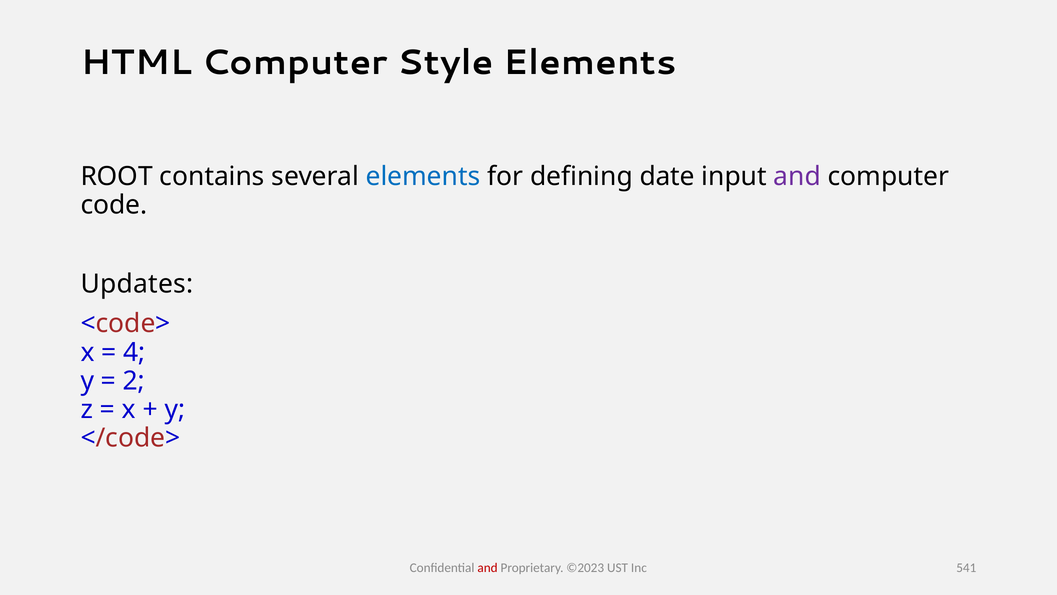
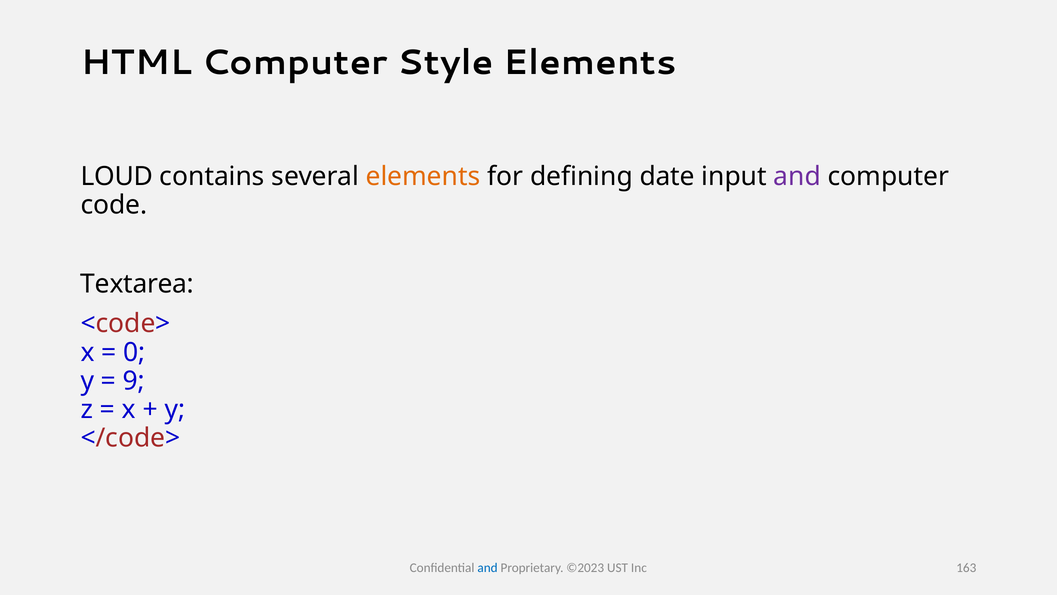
ROOT: ROOT -> LOUD (117, 176)
elements colour: blue -> orange (423, 176)
Updates: Updates -> Textarea (137, 284)
4: 4 -> 0 (134, 352)
2: 2 -> 9 (134, 381)
and colour: red -> blue (488, 568)
541: 541 -> 163 (966, 568)
